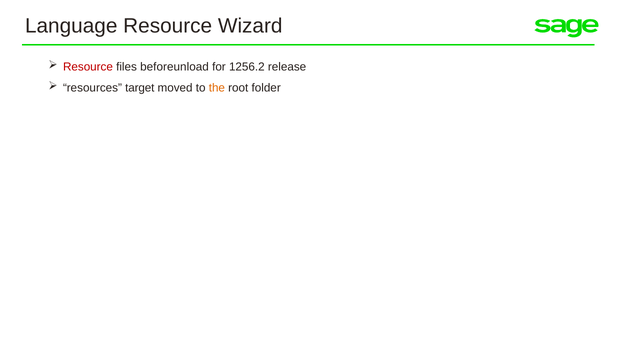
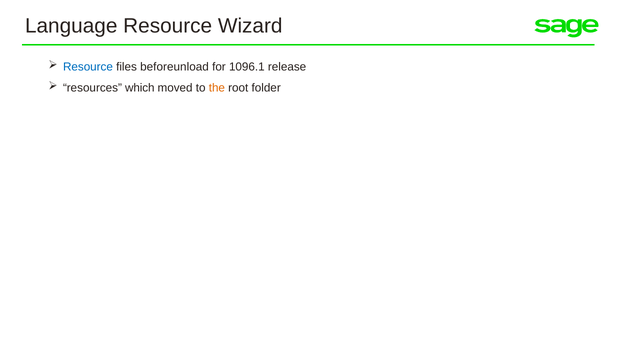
Resource colour: red -> blue (88, 67)
1256.2: 1256.2 -> 1096.1 (247, 67)
target: target -> which (140, 88)
